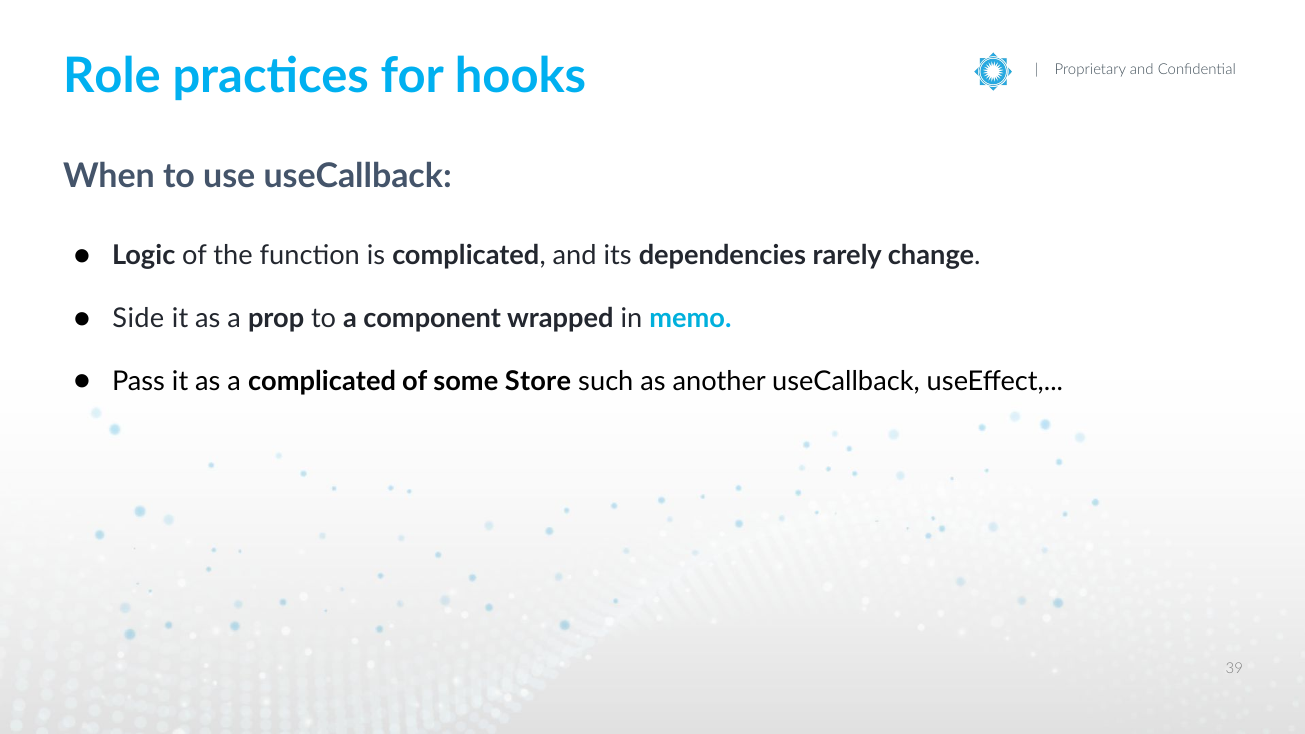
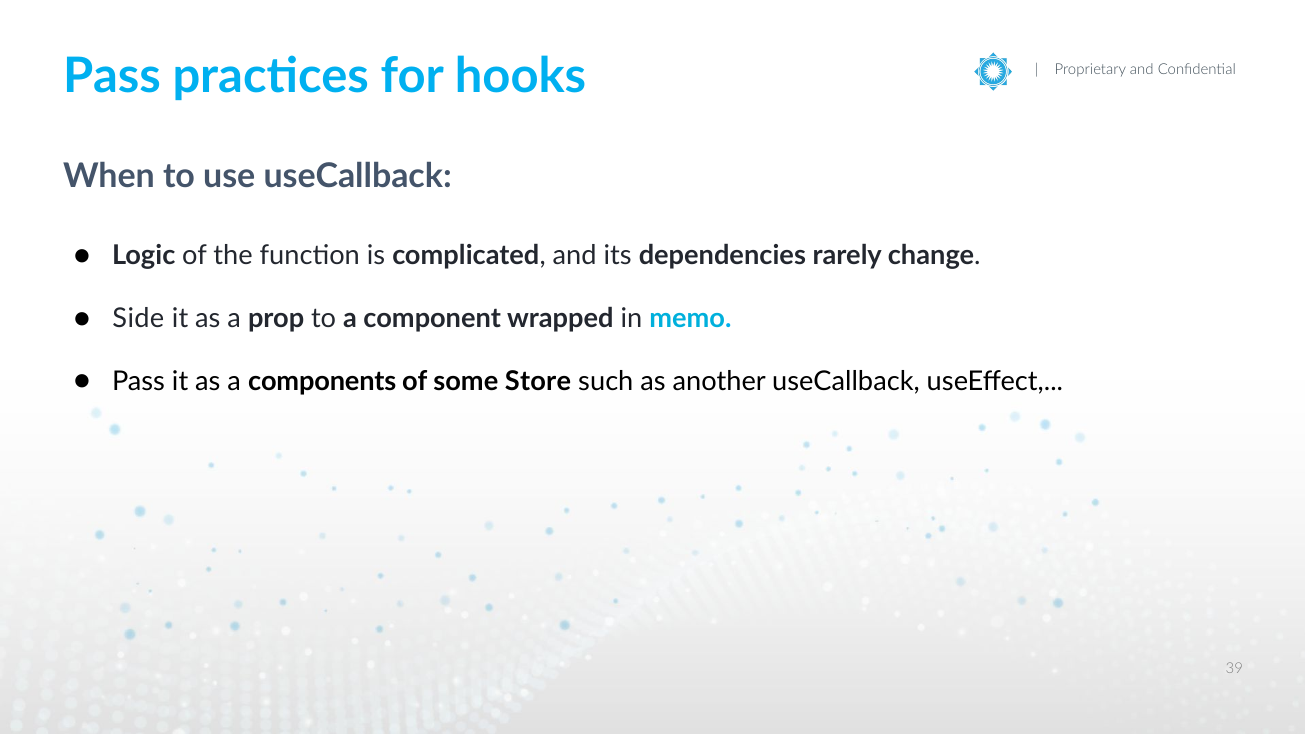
Role: Role -> Pass (112, 76)
a complicated: complicated -> components (322, 381)
